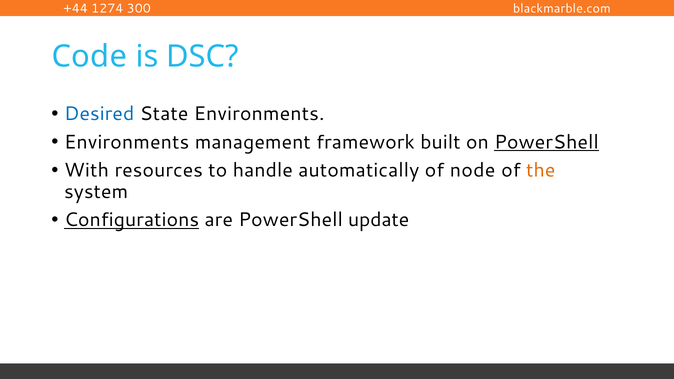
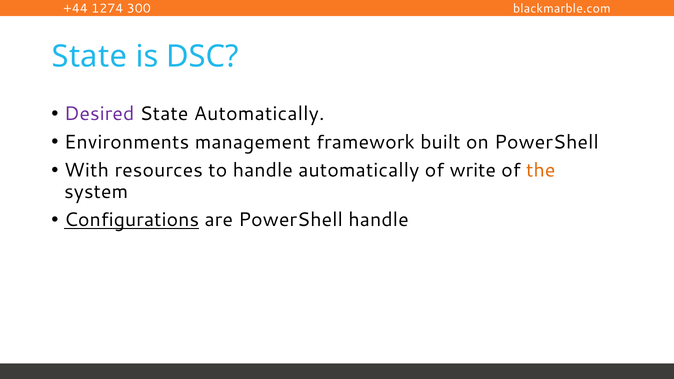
Code: Code -> State (89, 57)
Desired colour: blue -> purple (99, 114)
State Environments: Environments -> Automatically (259, 114)
PowerShell underline: present -> none (546, 142)
node: node -> write (473, 170)
PowerShell update: update -> handle (379, 220)
